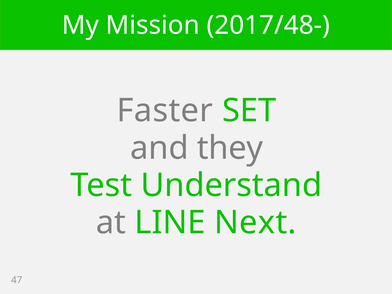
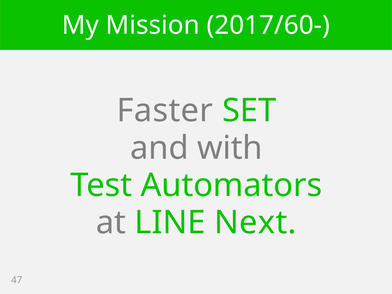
2017/48-: 2017/48- -> 2017/60- (268, 25)
they: they -> with (230, 148)
Understand: Understand -> Automators (231, 185)
